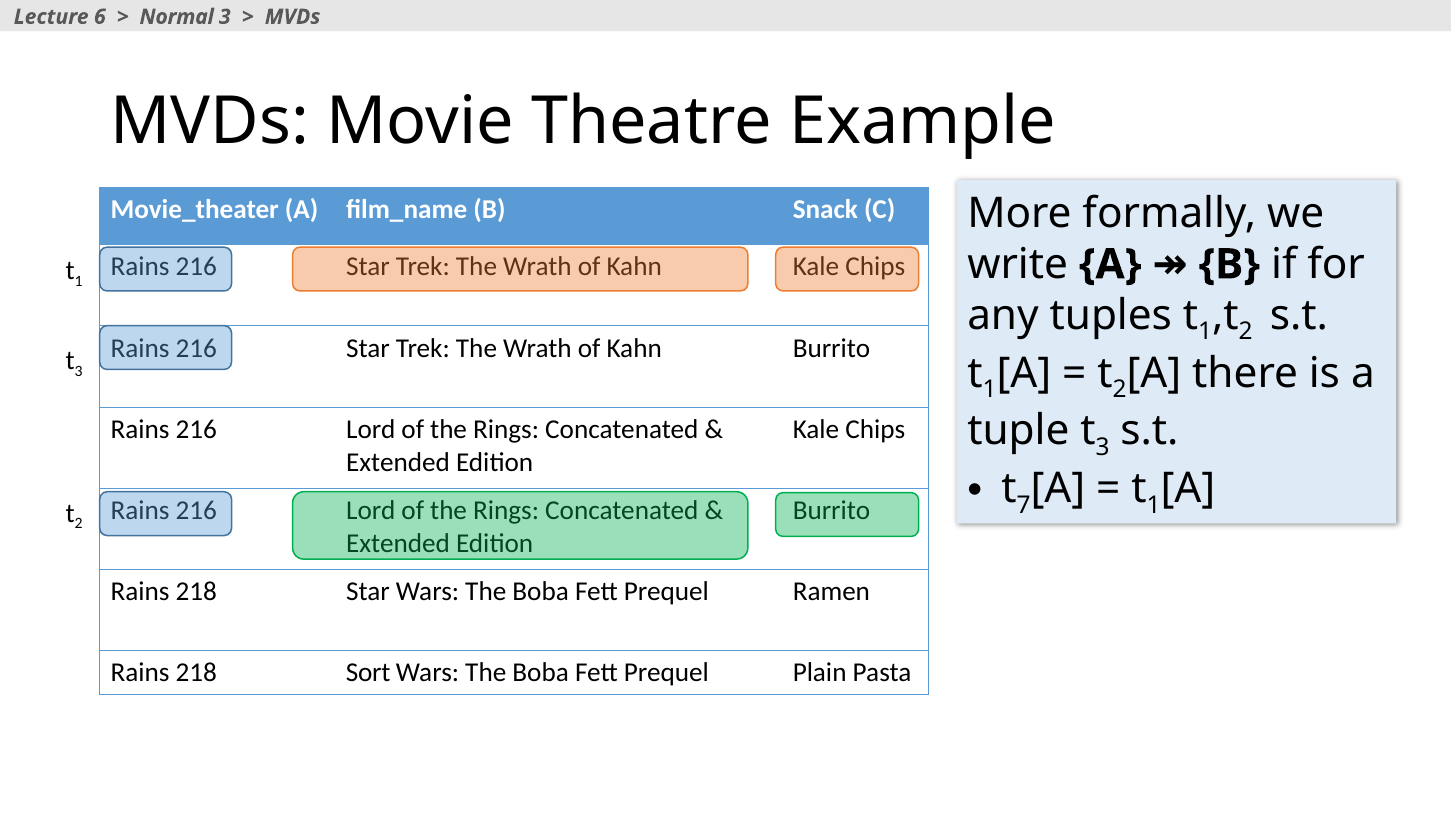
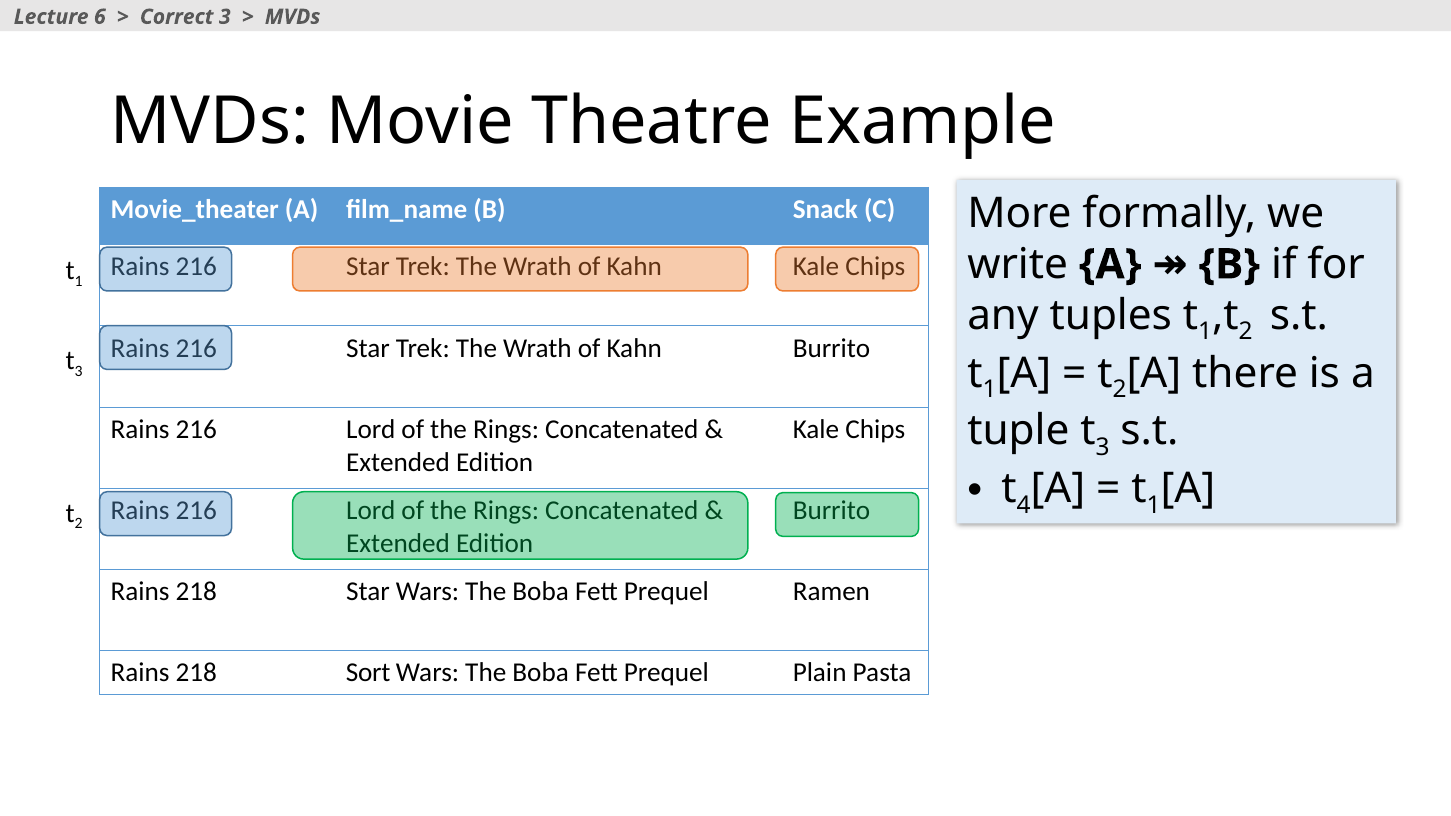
Normal: Normal -> Correct (177, 17)
7: 7 -> 4 (1024, 505)
